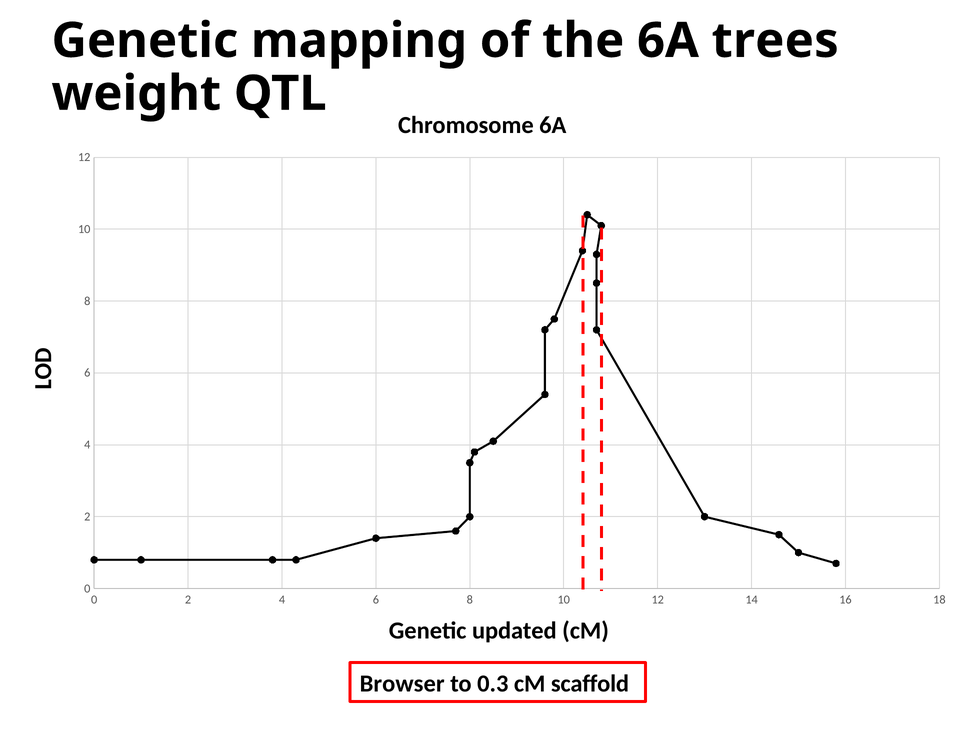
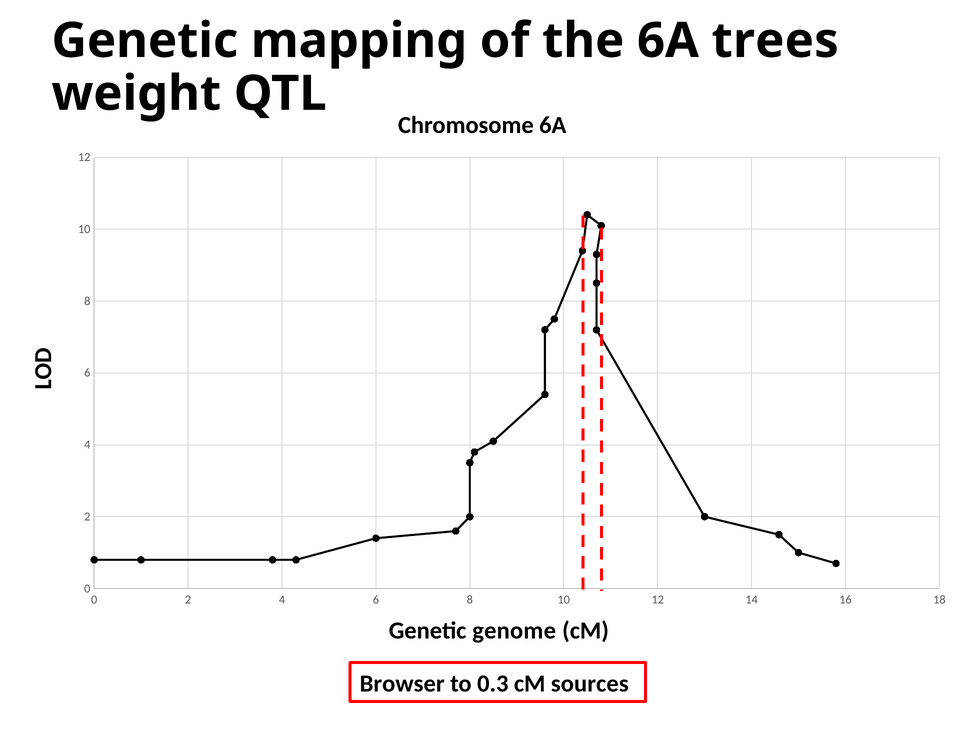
updated: updated -> genome (514, 631)
scaffold: scaffold -> sources (590, 684)
